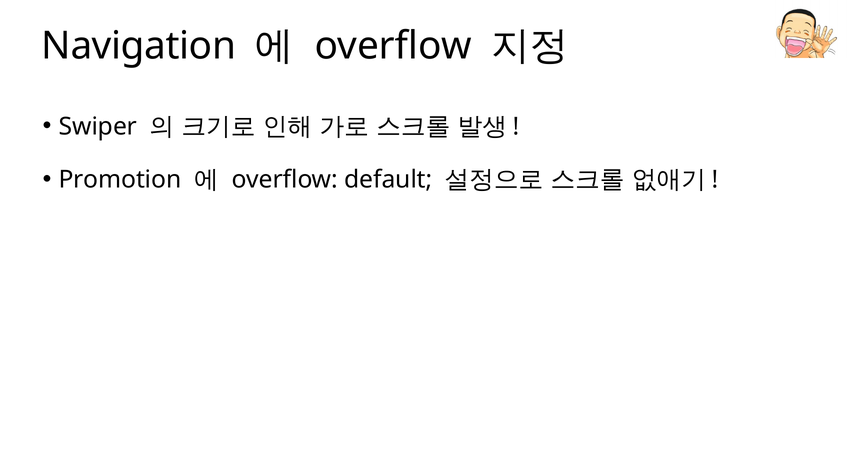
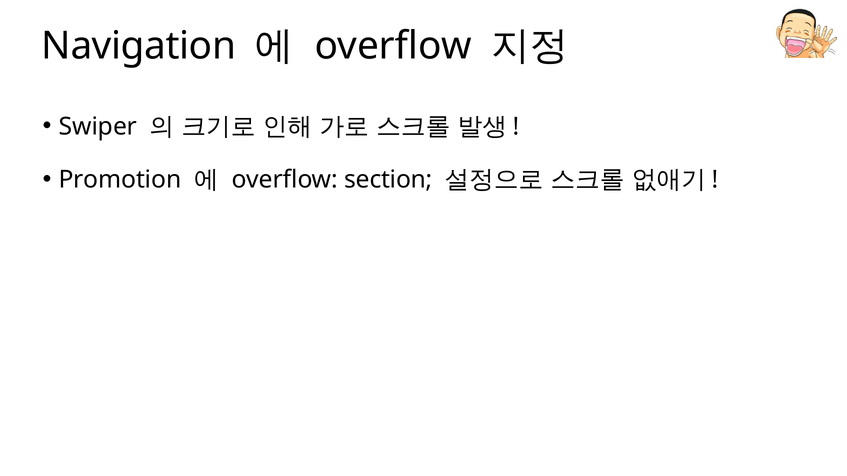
default: default -> section (388, 180)
